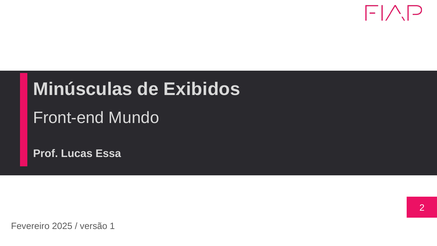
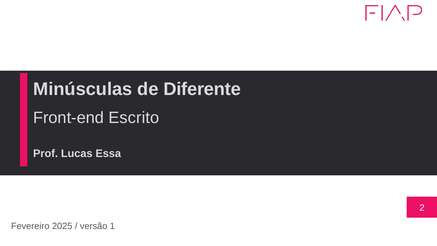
Exibidos: Exibidos -> Diferente (202, 89)
Mundo: Mundo -> Escrito (134, 118)
